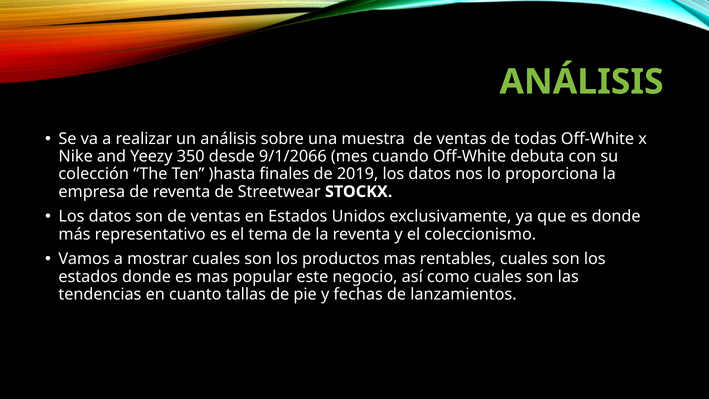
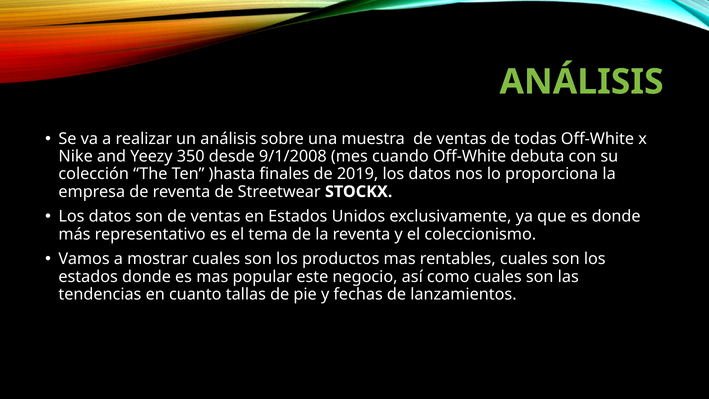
9/1/2066: 9/1/2066 -> 9/1/2008 (293, 156)
